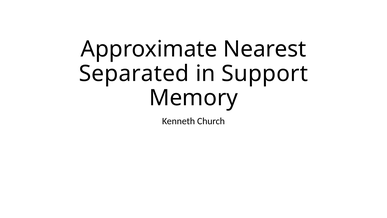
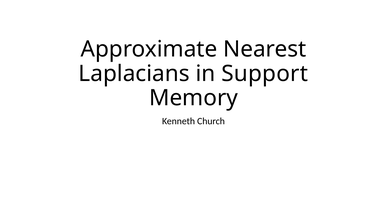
Separated: Separated -> Laplacians (134, 74)
